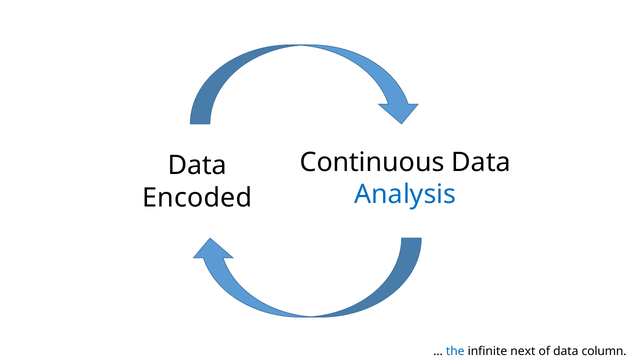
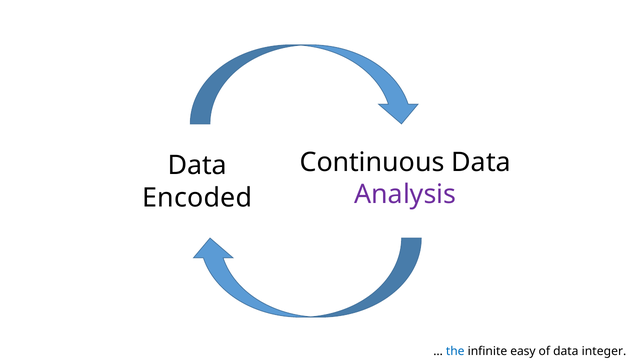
Analysis colour: blue -> purple (405, 195)
next: next -> easy (523, 352)
column: column -> integer (604, 352)
